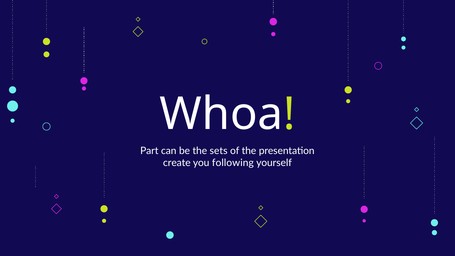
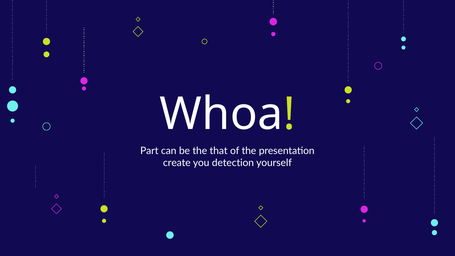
sets: sets -> that (219, 151)
following: following -> detection (233, 163)
